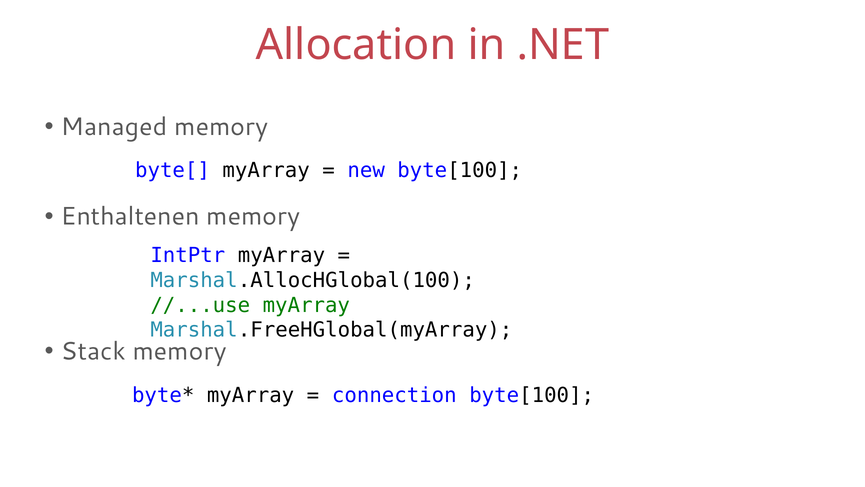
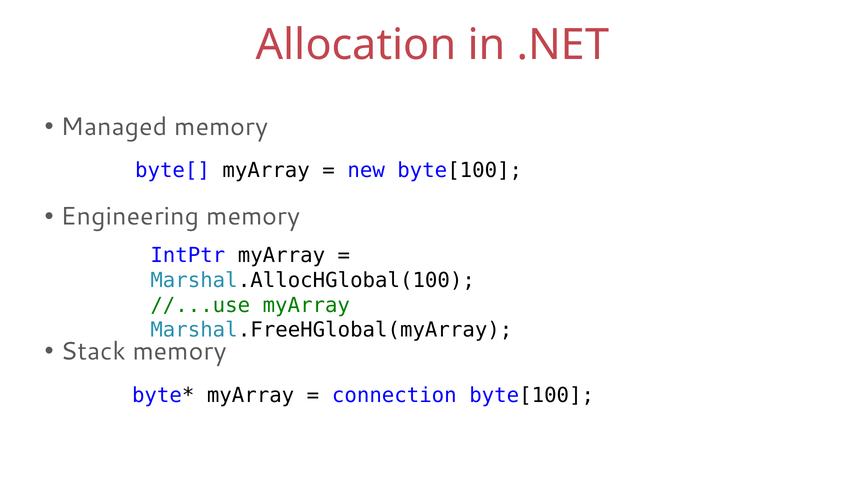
Enthaltenen: Enthaltenen -> Engineering (130, 216)
